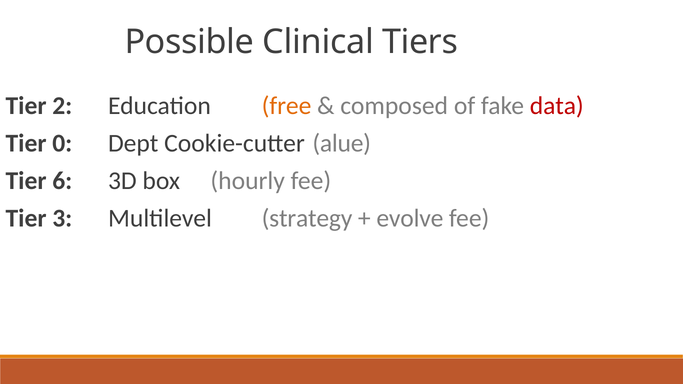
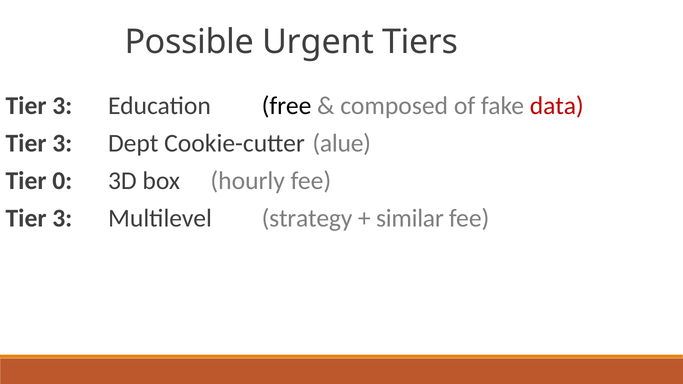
Clinical: Clinical -> Urgent (318, 42)
2: 2 -> 3 (62, 106)
free colour: orange -> black (287, 106)
0: 0 -> 3 (62, 143)
6: 6 -> 0 (62, 181)
evolve: evolve -> similar (410, 219)
